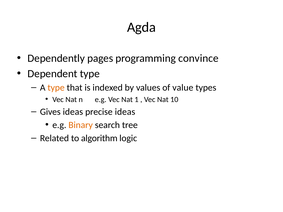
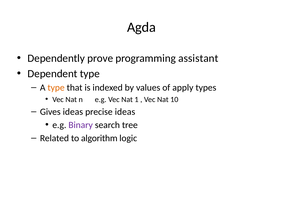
pages: pages -> prove (100, 58)
convince: convince -> assistant (198, 58)
value: value -> apply (183, 88)
Binary colour: orange -> purple (81, 125)
